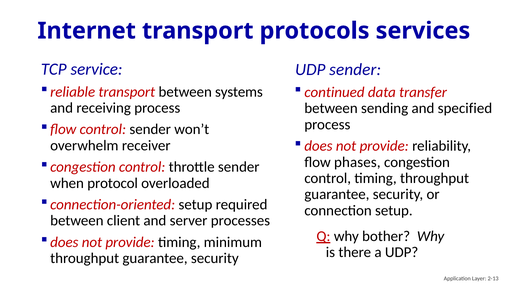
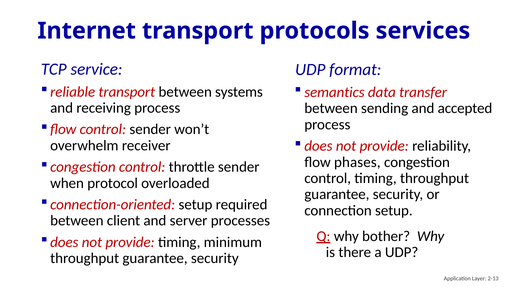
UDP sender: sender -> format (355, 70)
continued: continued -> semantics (334, 92)
specified: specified -> accepted (465, 108)
